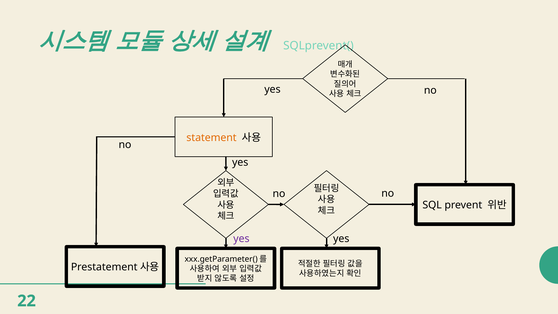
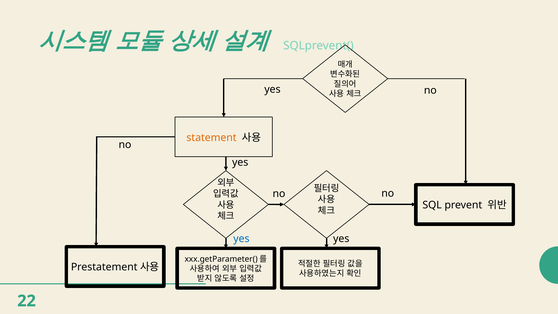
yes colour: purple -> blue (241, 239)
